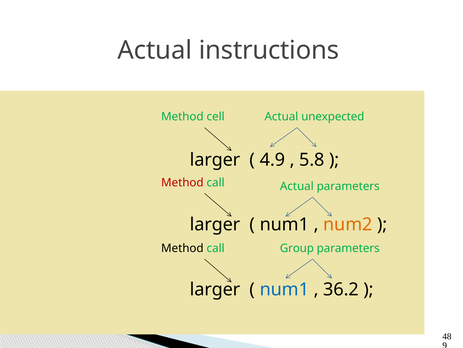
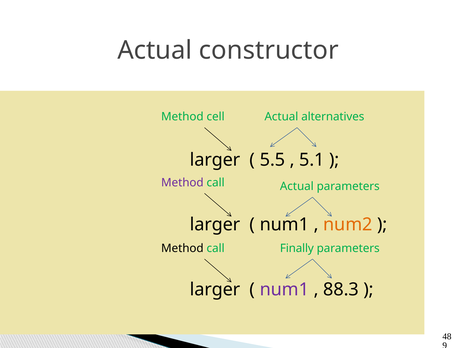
instructions: instructions -> constructor (269, 50)
unexpected: unexpected -> alternatives (333, 117)
4.9: 4.9 -> 5.5 (272, 159)
5.8: 5.8 -> 5.1 (312, 159)
Method colour: red -> purple (182, 182)
Group: Group -> Finally (297, 248)
num1 colour: blue -> purple (284, 289)
36.2: 36.2 -> 88.3 (341, 289)
